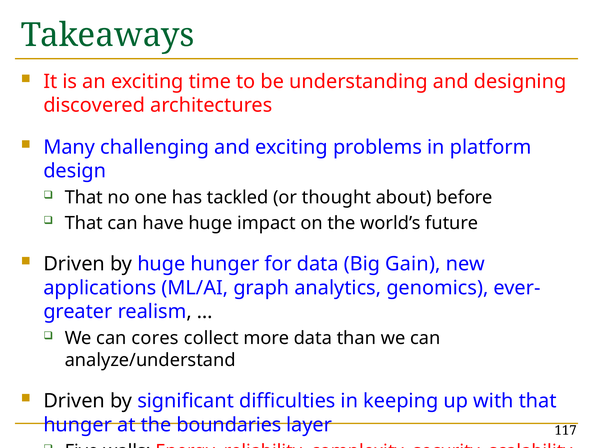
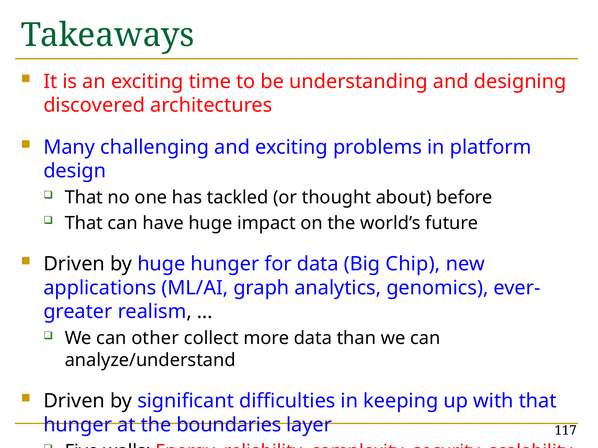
Gain: Gain -> Chip (413, 264)
cores: cores -> other (155, 339)
